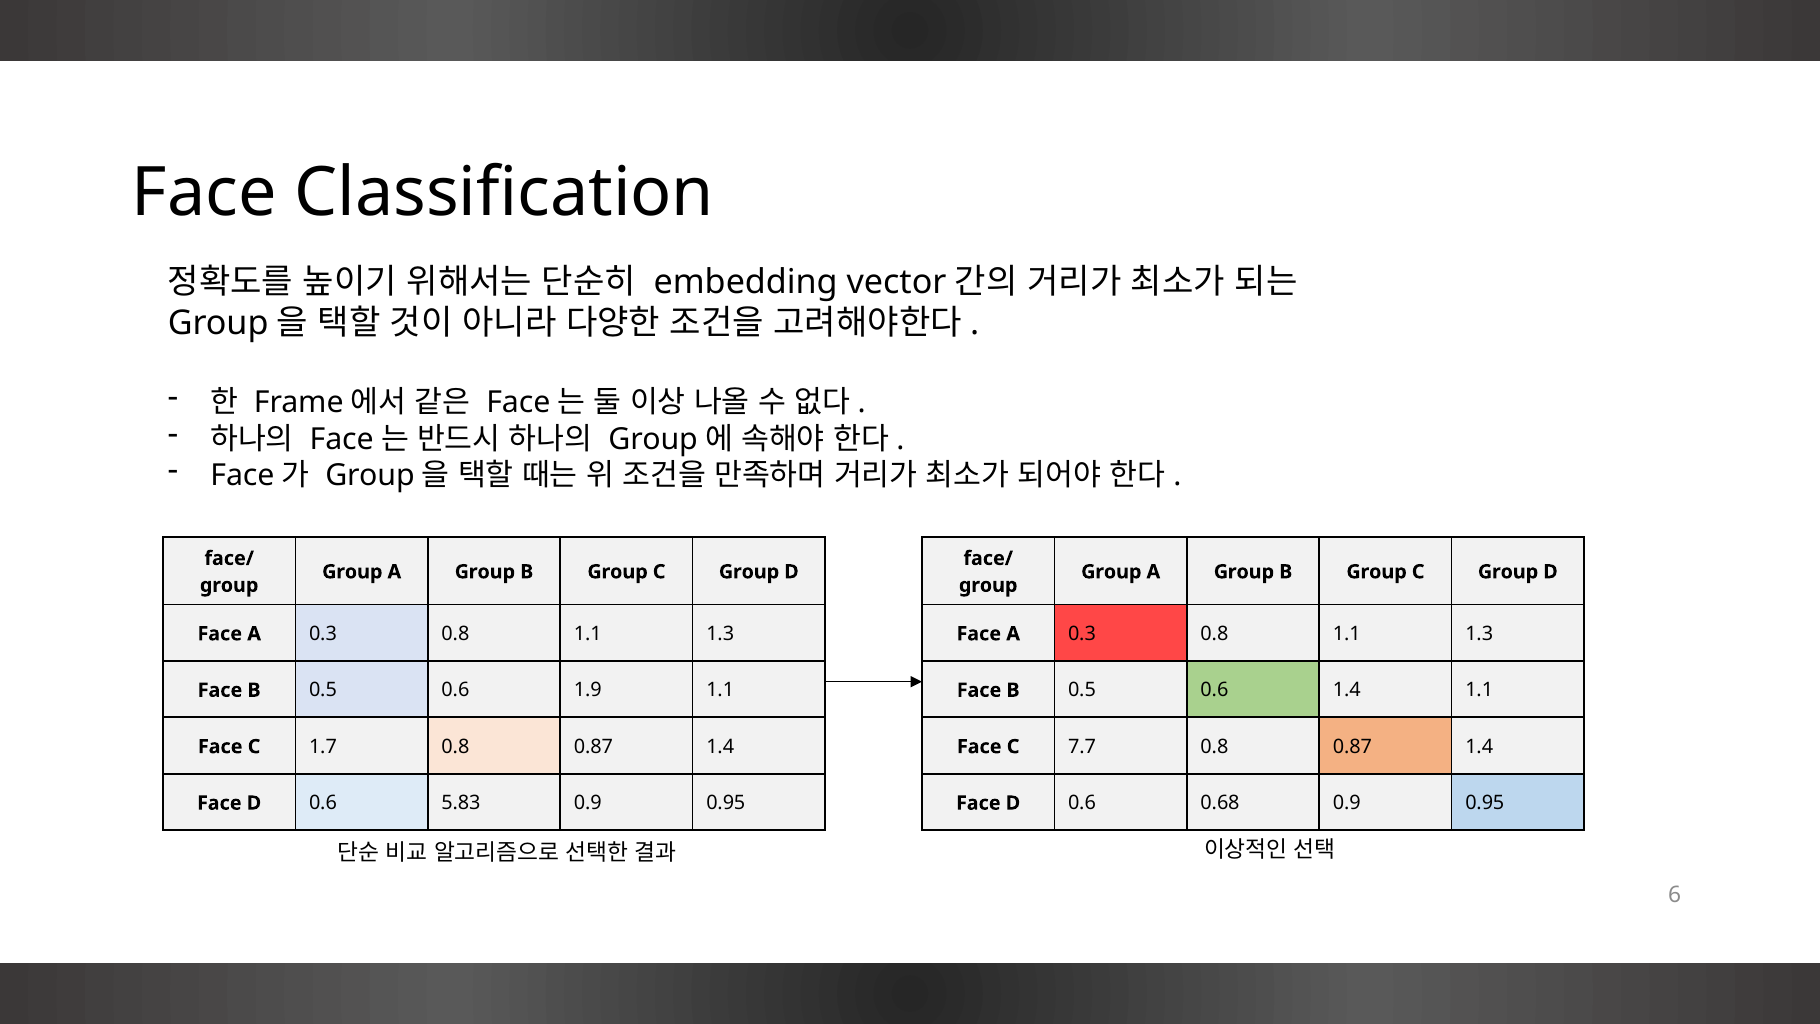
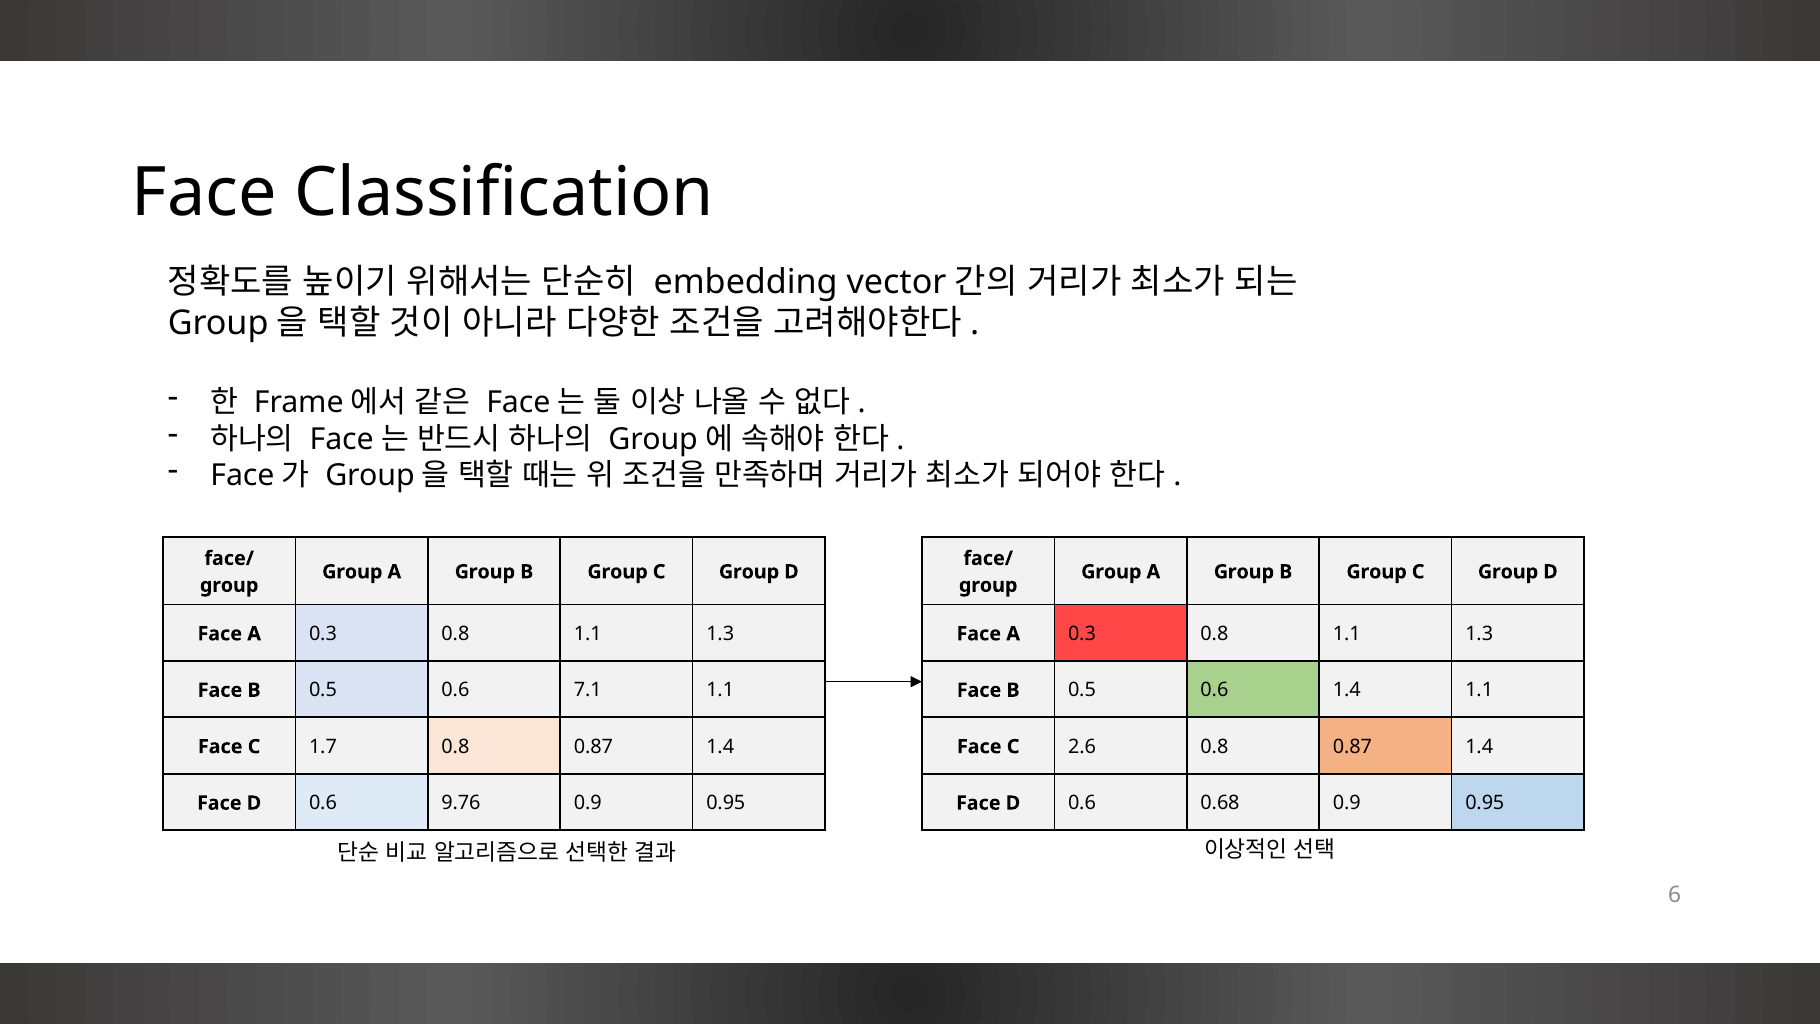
1.9: 1.9 -> 7.1 (588, 690)
7.7: 7.7 -> 2.6 (1082, 746)
5.83: 5.83 -> 9.76 (461, 803)
